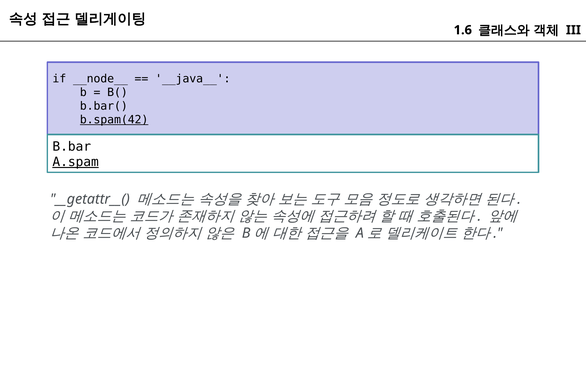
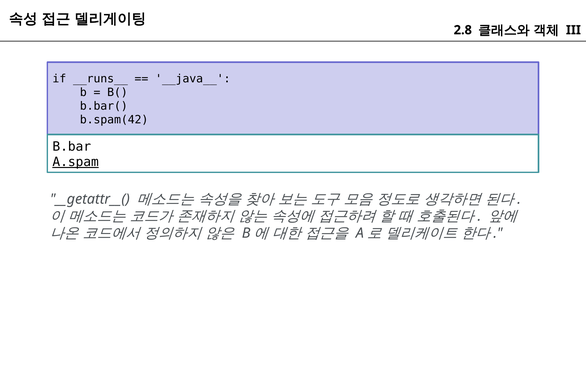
1.6: 1.6 -> 2.8 (463, 30)
__node__: __node__ -> __runs__ (100, 79)
b.spam(42 underline: present -> none (114, 120)
